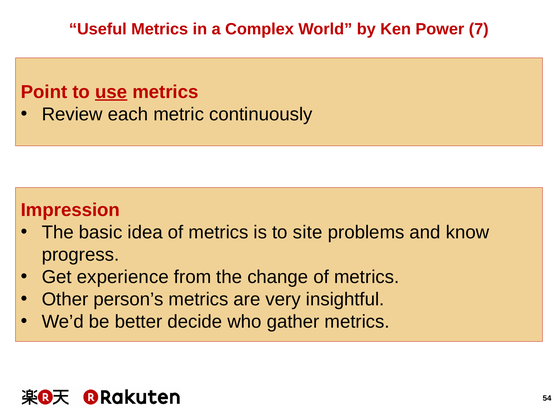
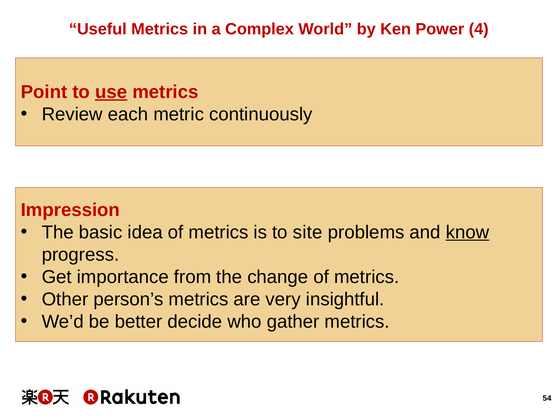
7: 7 -> 4 (479, 29)
know underline: none -> present (467, 232)
experience: experience -> importance (123, 277)
